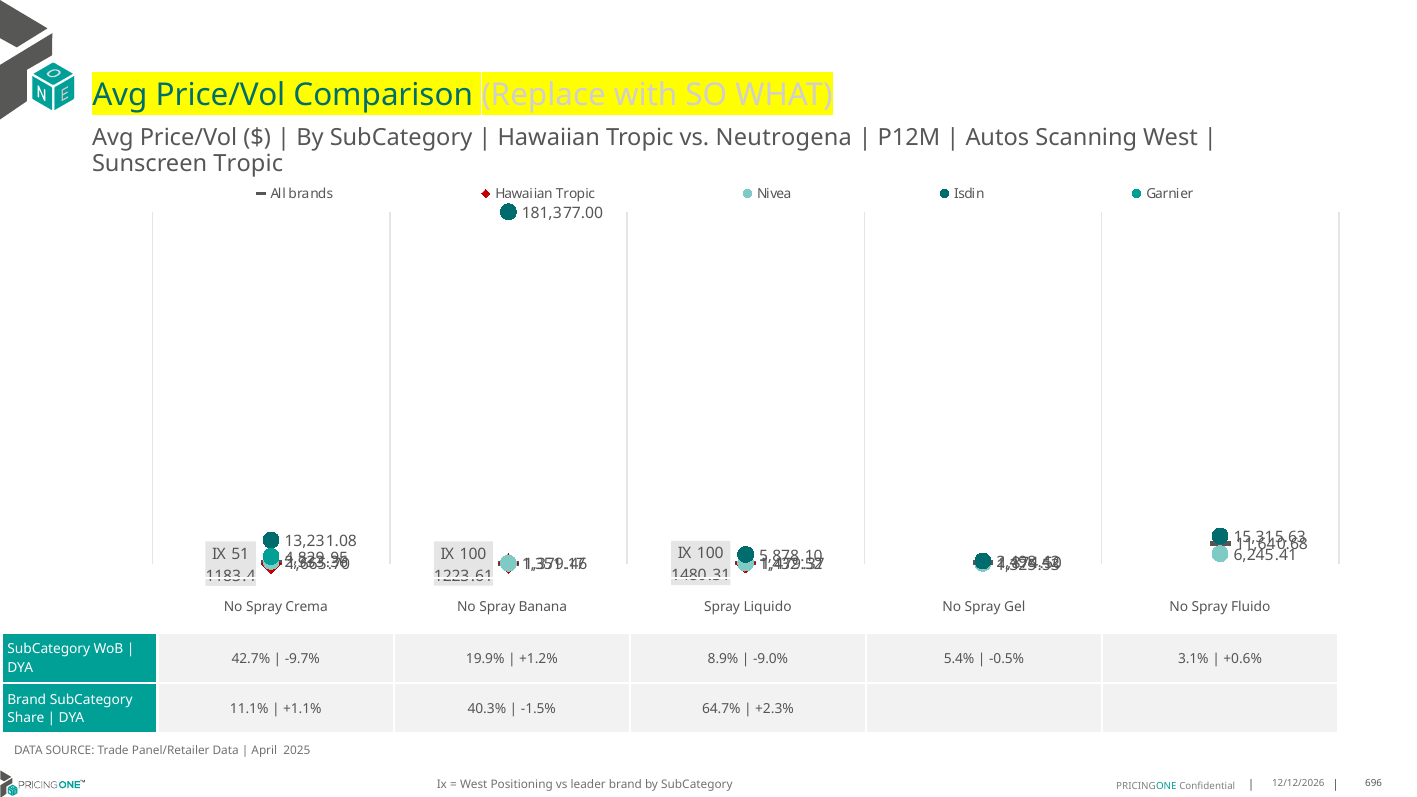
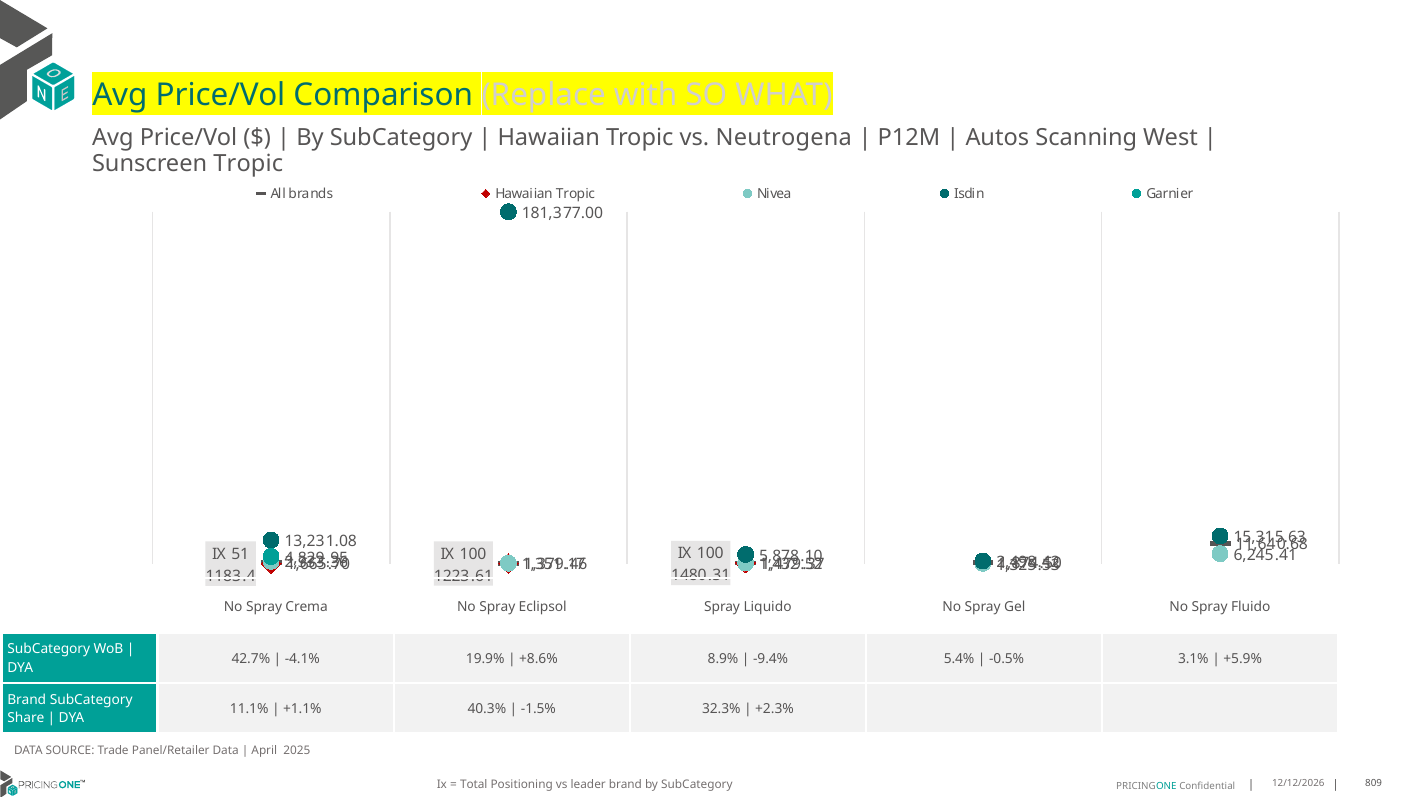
Banana: Banana -> Eclipsol (543, 607)
-9.7%: -9.7% -> -4.1% (302, 659)
+1.2%: +1.2% -> +8.6% (538, 659)
-9.0%: -9.0% -> -9.4% (771, 659)
+0.6%: +0.6% -> +5.9% (1243, 659)
64.7%: 64.7% -> 32.3% (721, 709)
West: West -> Total (474, 785)
696: 696 -> 809 (1374, 784)
